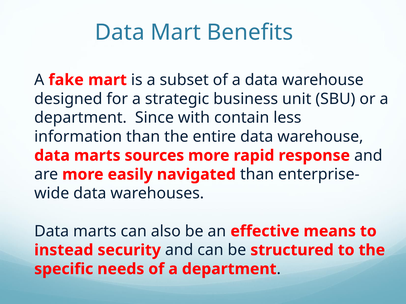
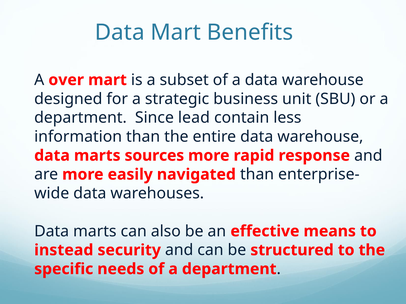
fake: fake -> over (66, 80)
with: with -> lead (194, 118)
